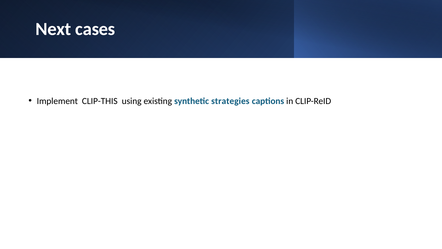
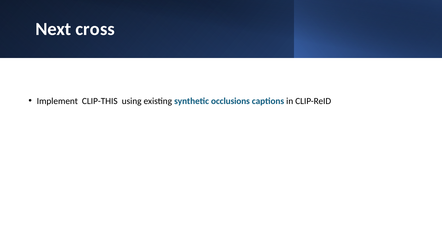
cases: cases -> cross (95, 29)
strategies: strategies -> occlusions (230, 101)
